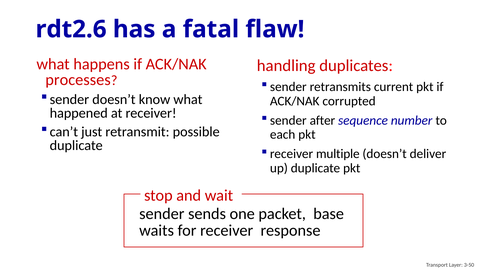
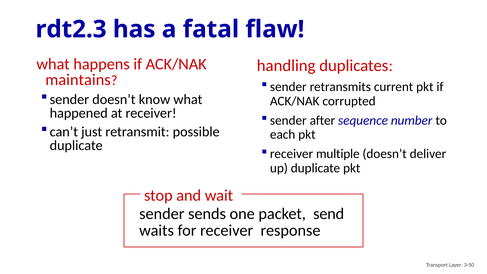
rdt2.6: rdt2.6 -> rdt2.3 (71, 29)
processes: processes -> maintains (78, 80)
base: base -> send (329, 214)
